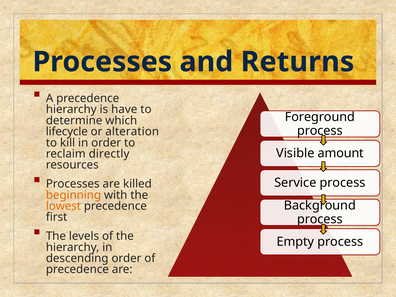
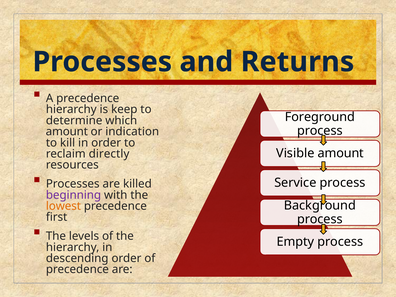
have: have -> keep (124, 109)
lifecycle: lifecycle -> amount (67, 132)
alteration: alteration -> indication (132, 132)
beginning colour: orange -> purple (73, 195)
